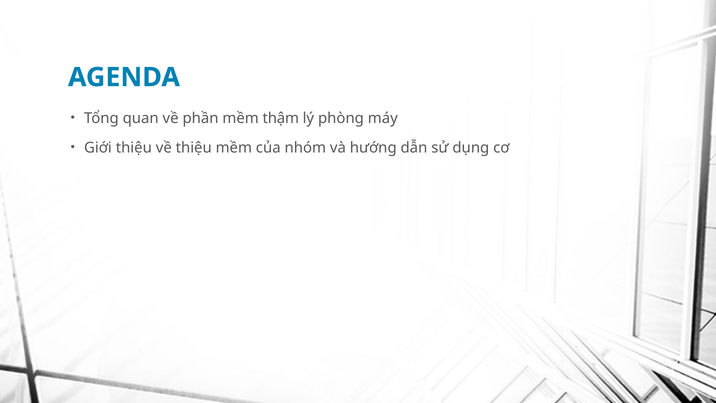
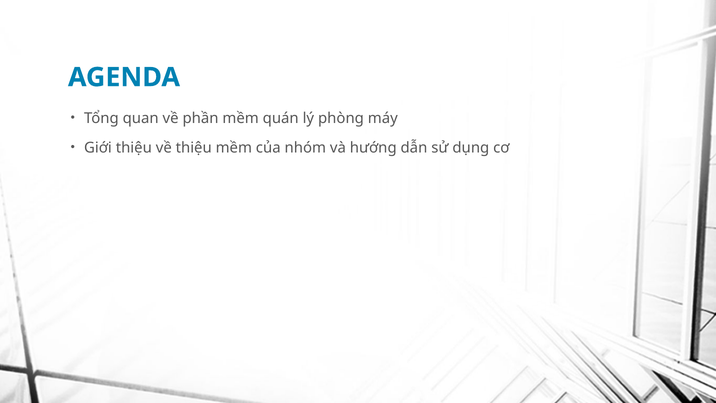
thậm: thậm -> quán (281, 118)
